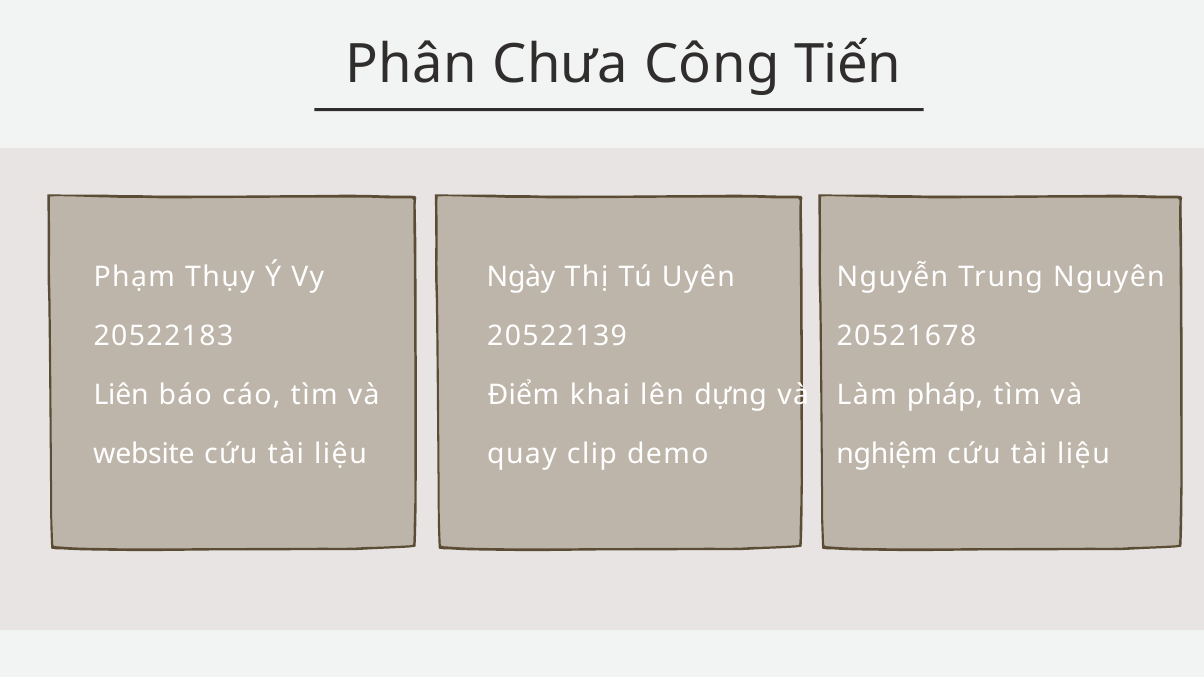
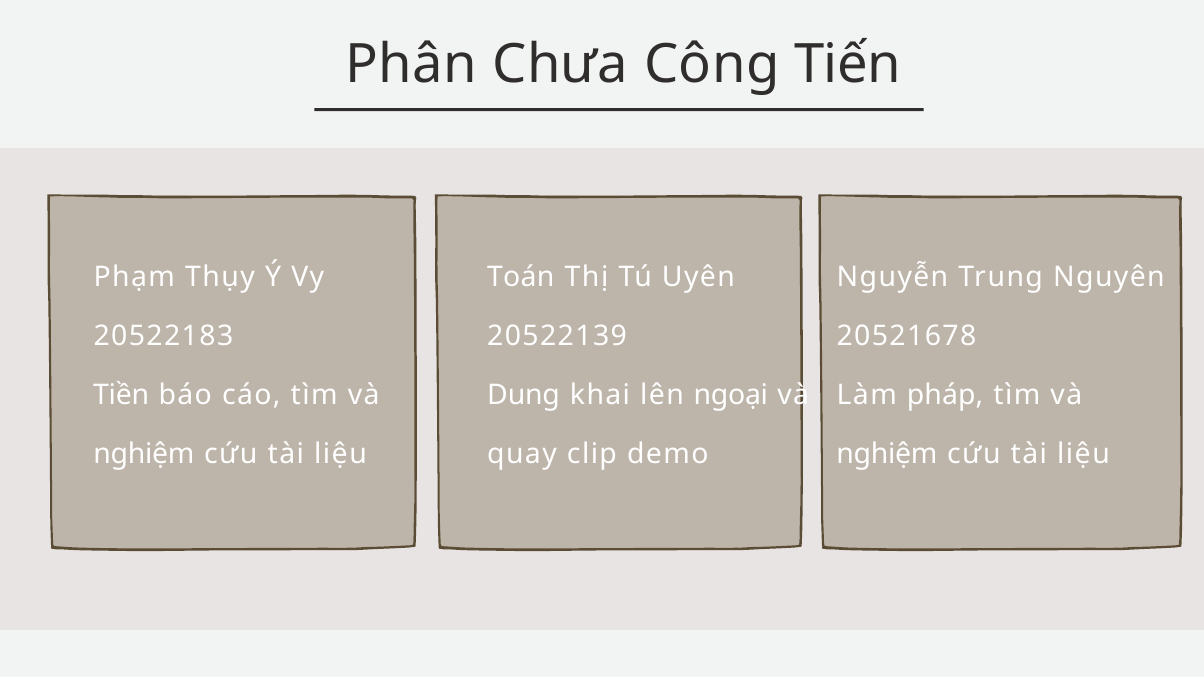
Ngày: Ngày -> Toán (521, 278)
Liên: Liên -> Tiền (121, 395)
Điểm: Điểm -> Dụng (524, 395)
dựng: dựng -> ngoại (731, 395)
website: website -> nghiệm (144, 454)
